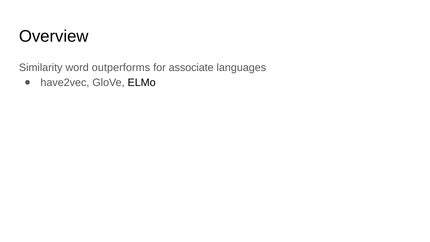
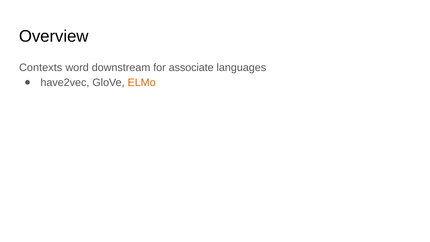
Similarity: Similarity -> Contexts (41, 68)
outperforms: outperforms -> downstream (121, 68)
ELMo colour: black -> orange (142, 82)
